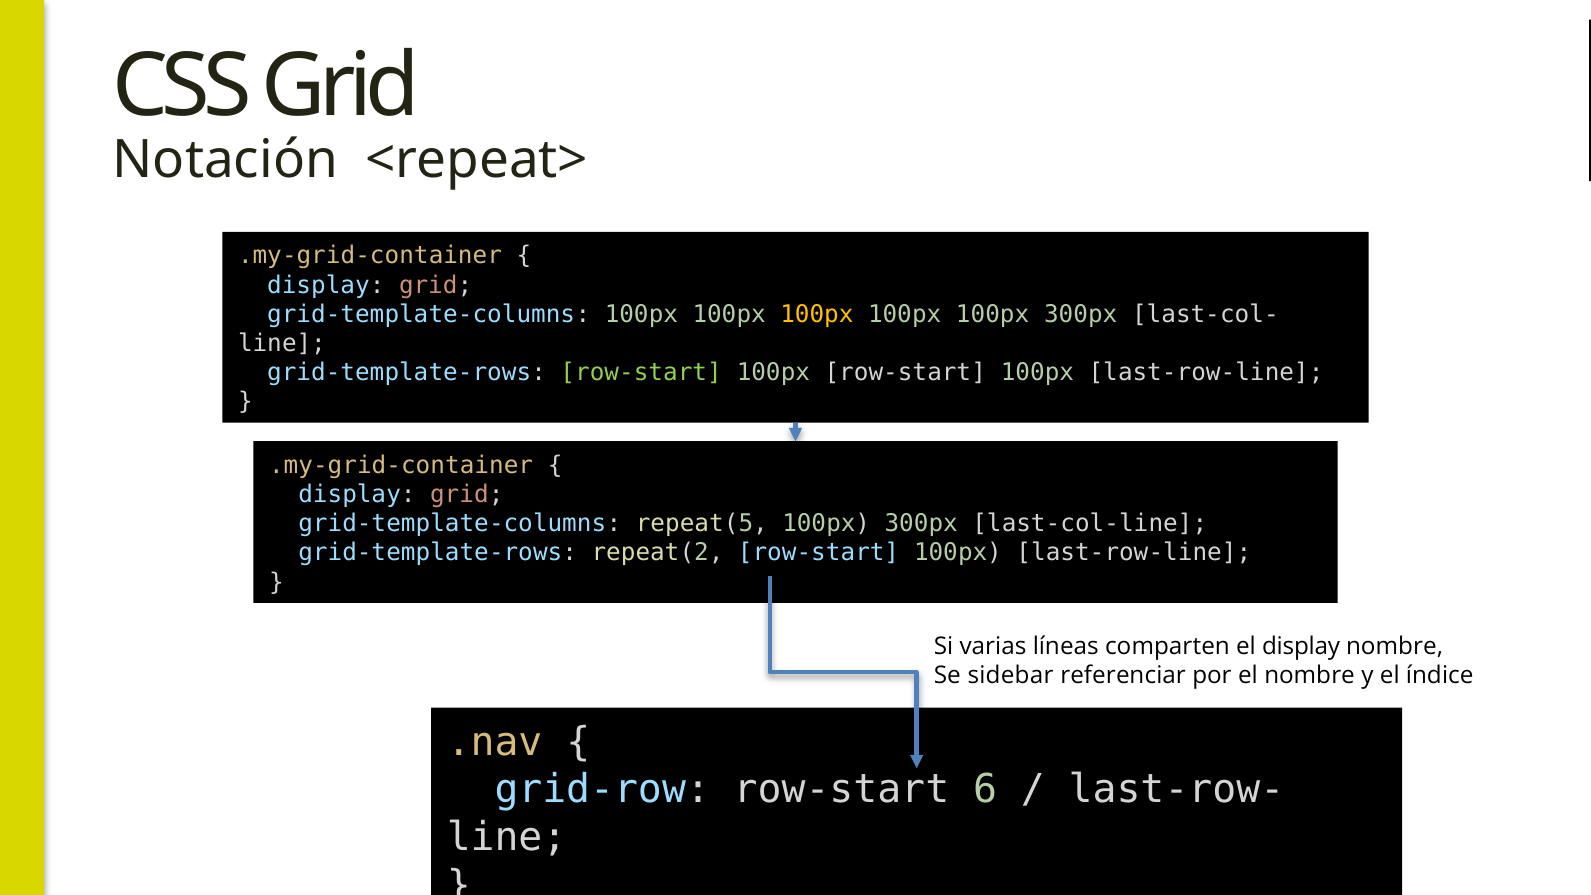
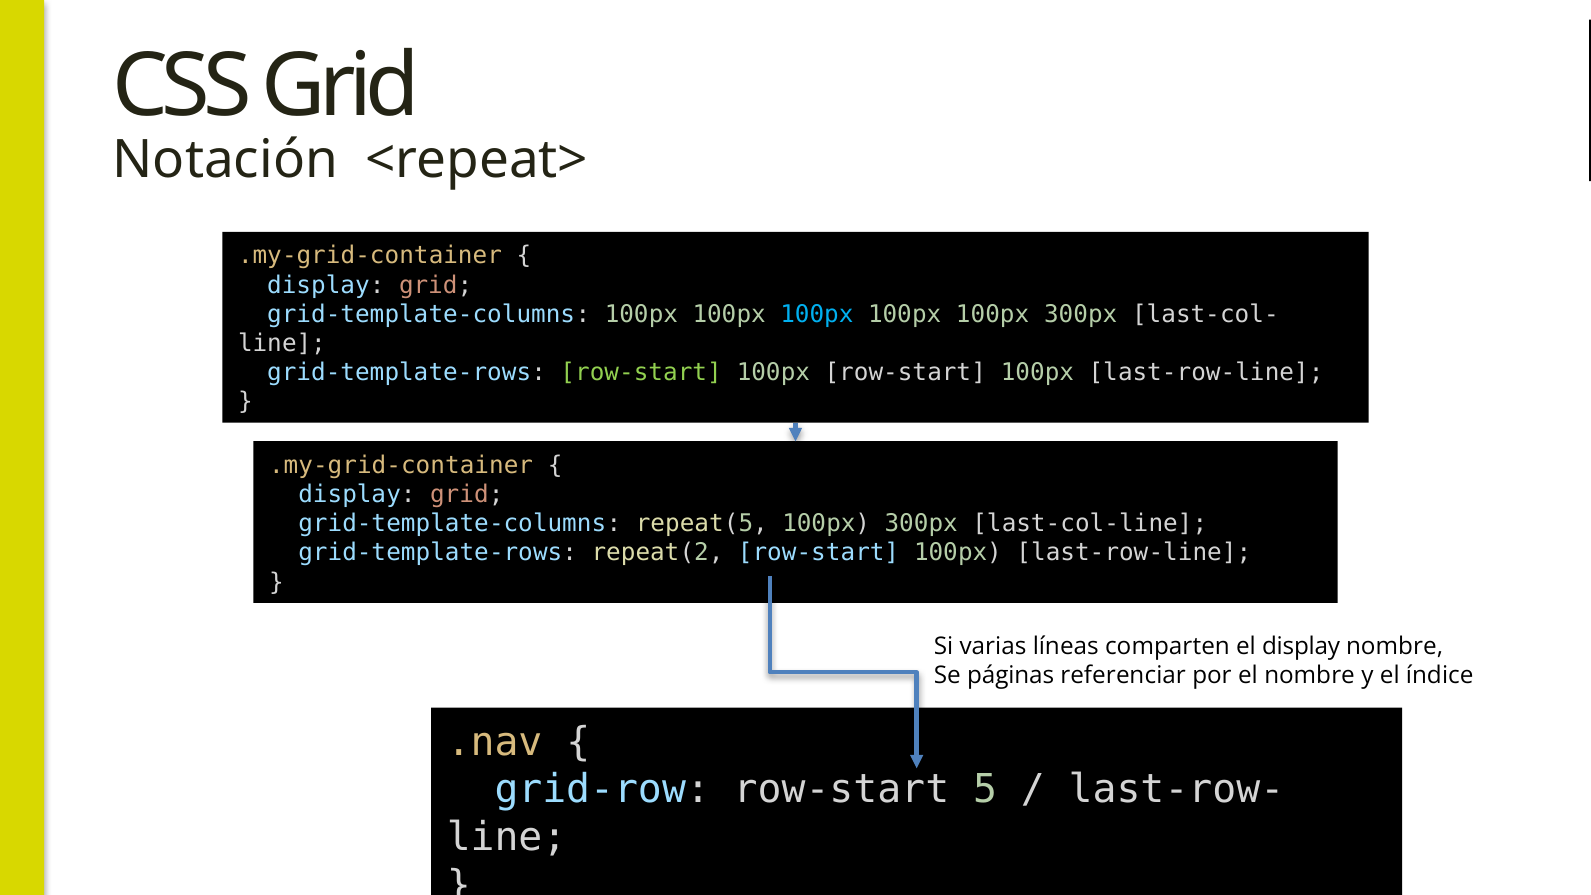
100px colour: yellow -> light blue (817, 314)
sidebar: sidebar -> páginas (1011, 676)
6: 6 -> 5 (985, 790)
